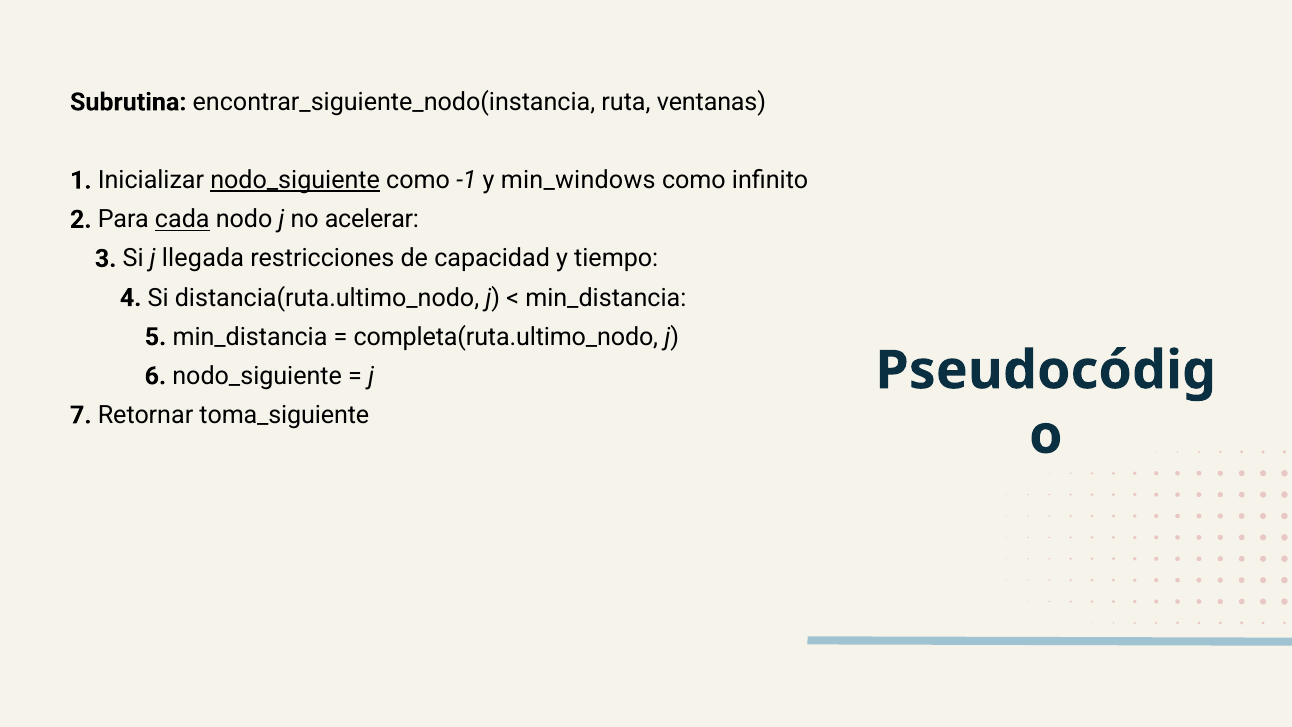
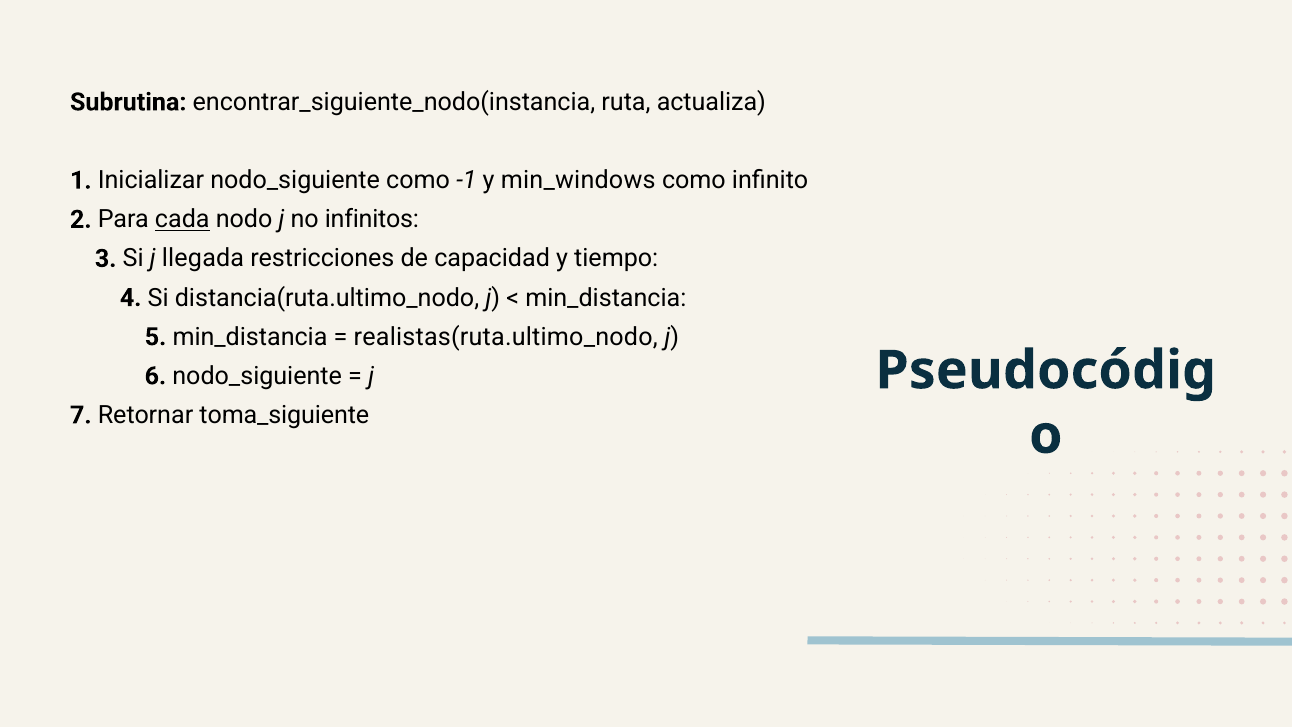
ventanas: ventanas -> actualiza (711, 102)
nodo_siguiente underline: present -> none (295, 180)
acelerar: acelerar -> infinitos (372, 219)
completa(ruta.ultimo_nodo: completa(ruta.ultimo_nodo -> realistas(ruta.ultimo_nodo (506, 337)
